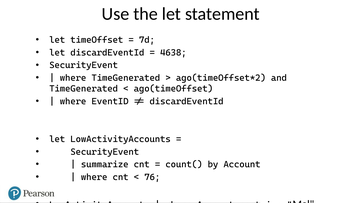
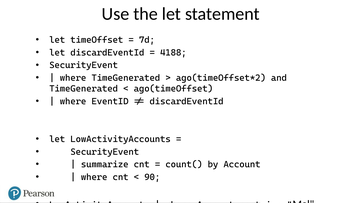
4638: 4638 -> 4188 (173, 53)
76: 76 -> 90 (152, 177)
